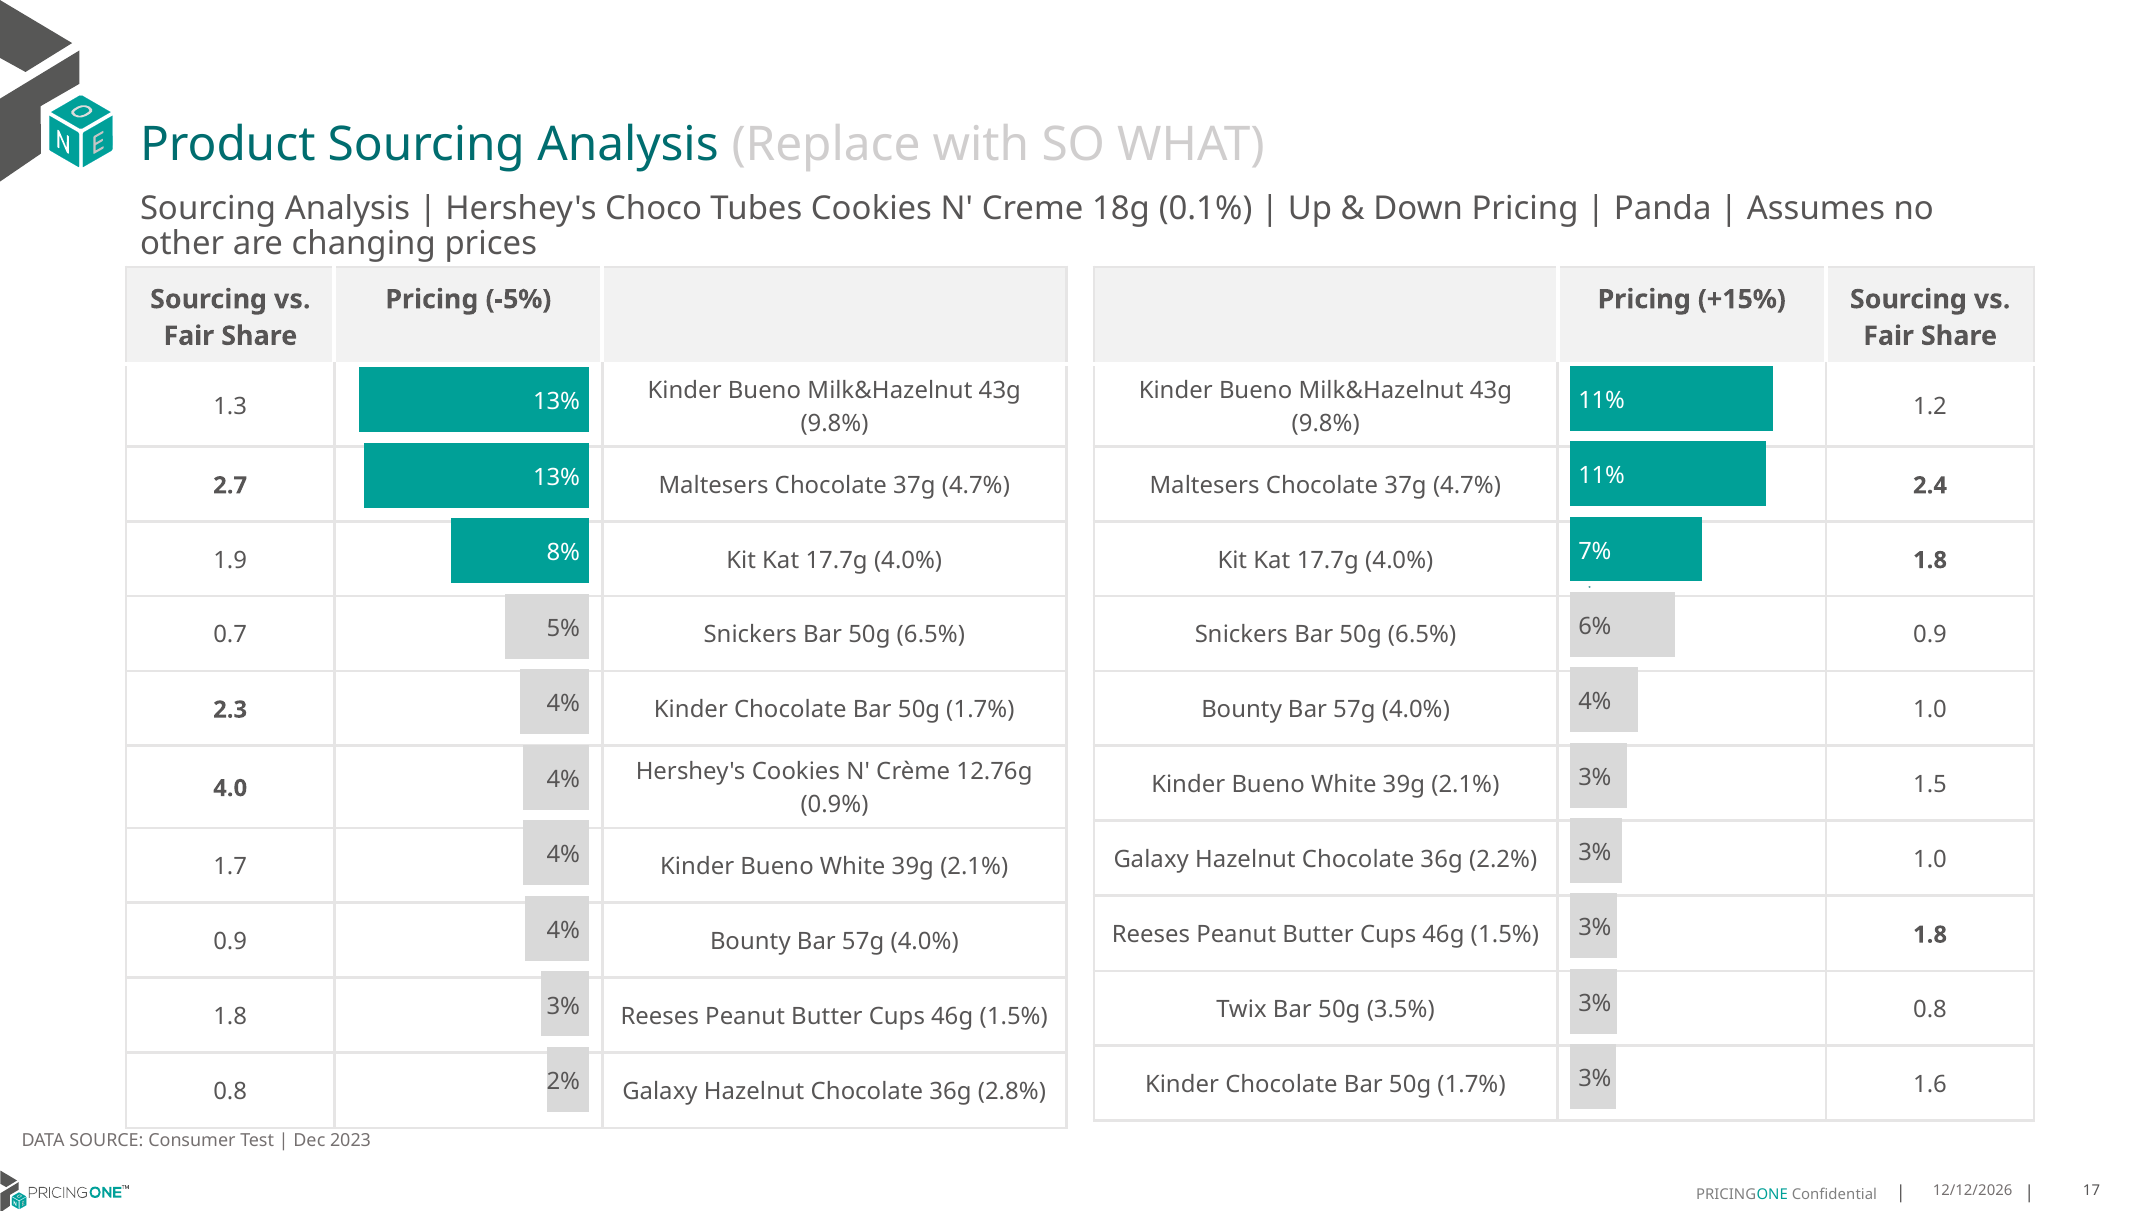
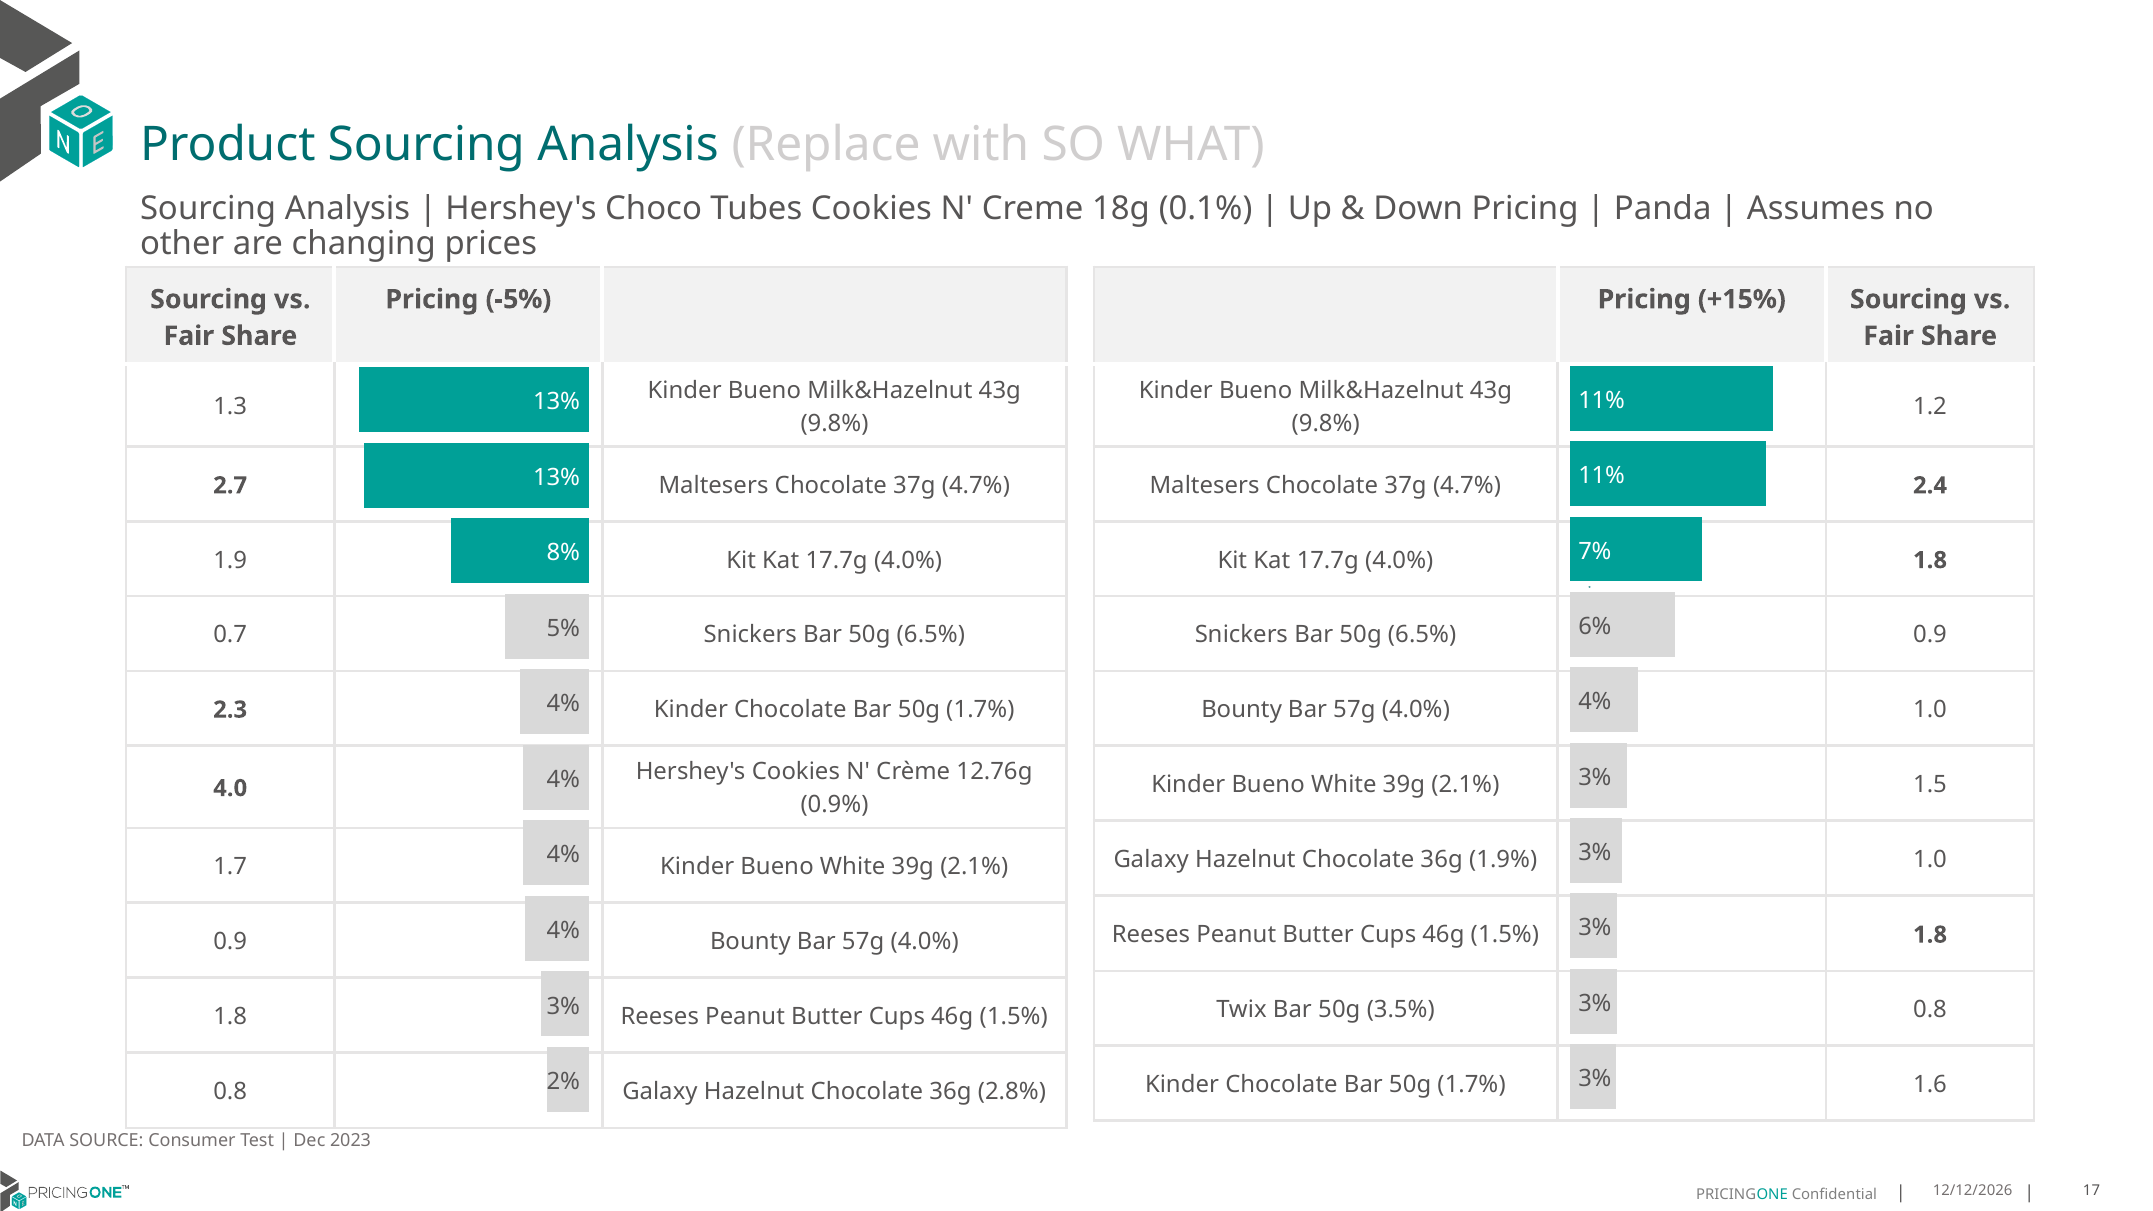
2.2%: 2.2% -> 1.9% (1503, 860)
